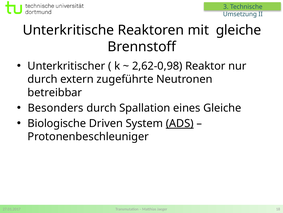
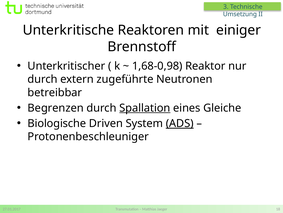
mit gleiche: gleiche -> einiger (239, 30)
2,62-0,98: 2,62-0,98 -> 1,68-0,98 (157, 66)
Besonders: Besonders -> Begrenzen (56, 108)
Spallation underline: none -> present (145, 108)
